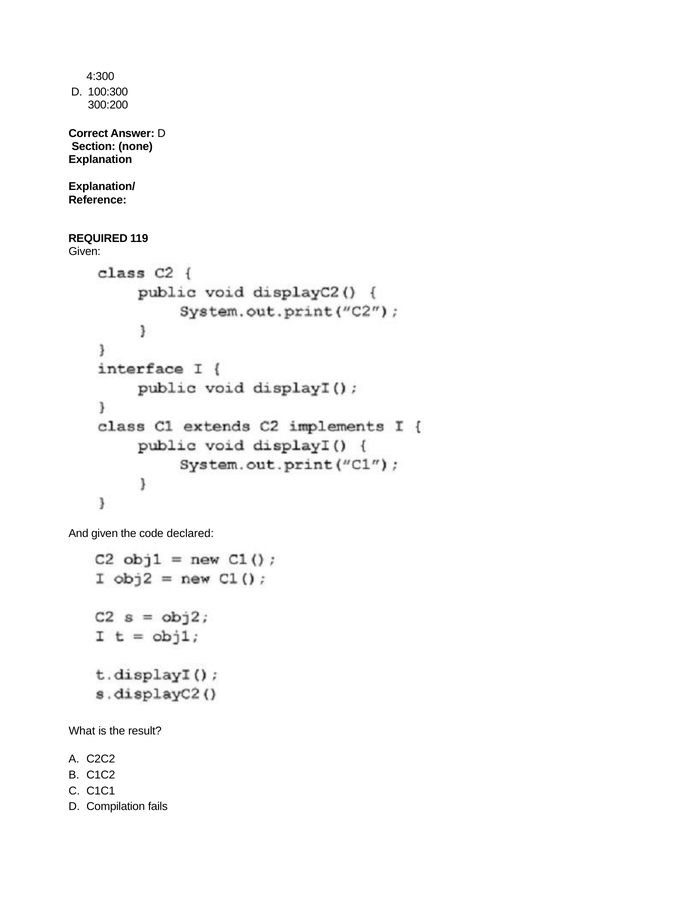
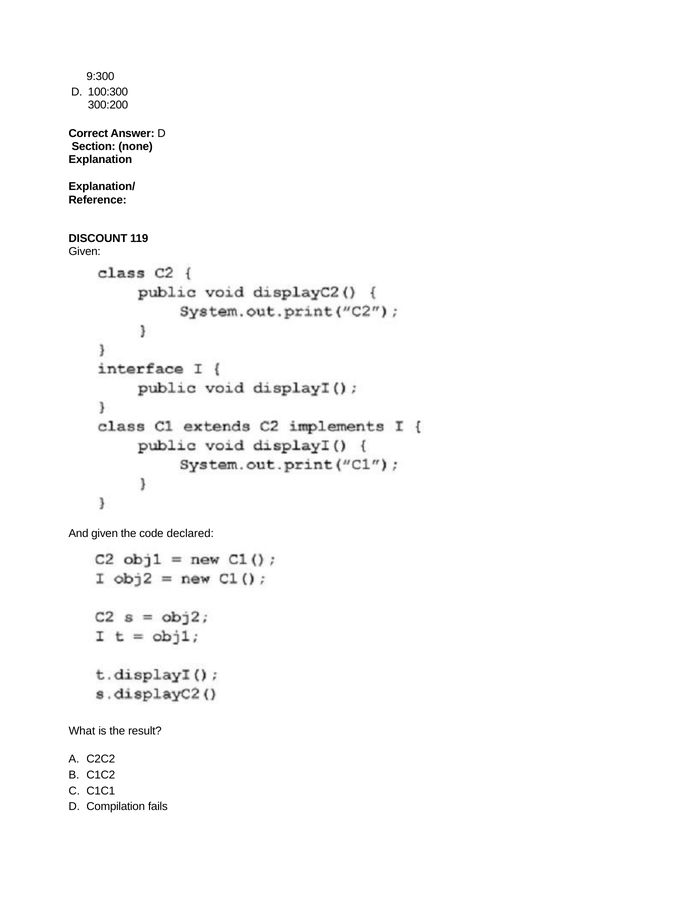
4:300: 4:300 -> 9:300 (100, 77)
REQUIRED: REQUIRED -> DISCOUNT (98, 238)
